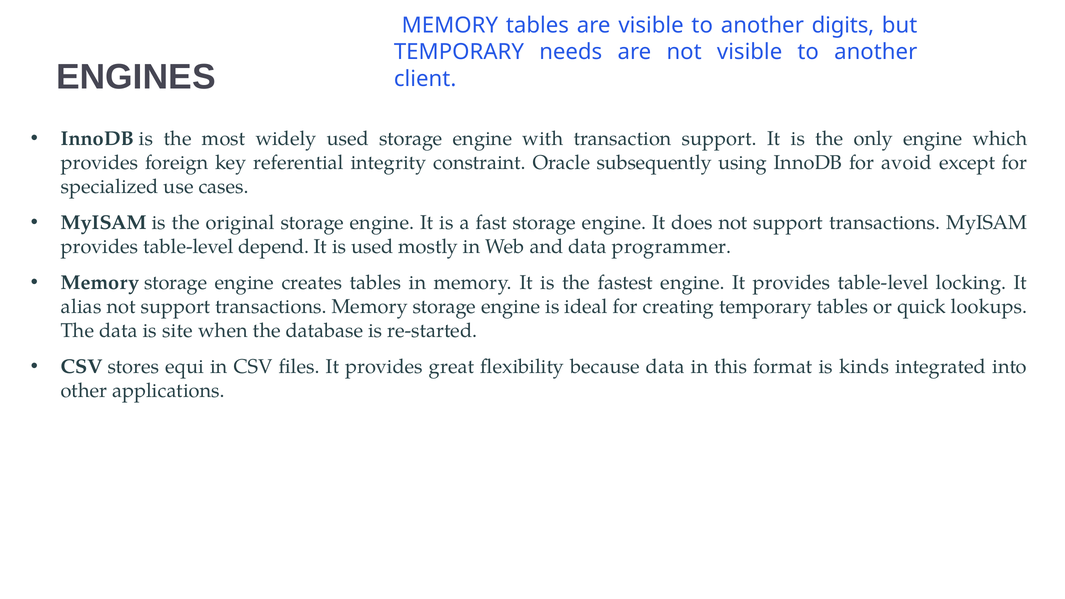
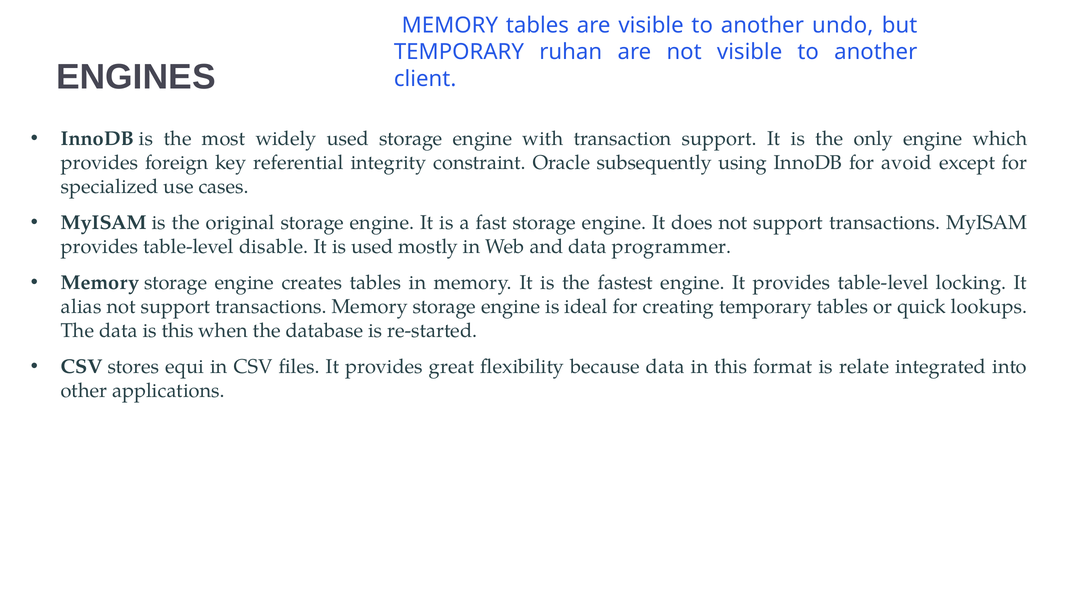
digits: digits -> undo (843, 25)
needs: needs -> ruhan (571, 52)
depend: depend -> disable (274, 247)
is site: site -> this (178, 331)
kinds: kinds -> relate (864, 367)
